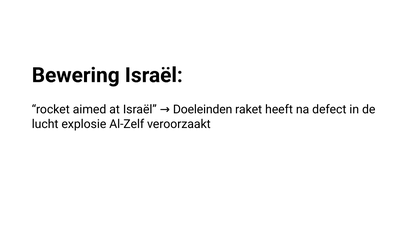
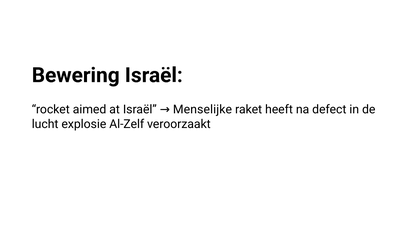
Doeleinden: Doeleinden -> Menselijke (203, 109)
